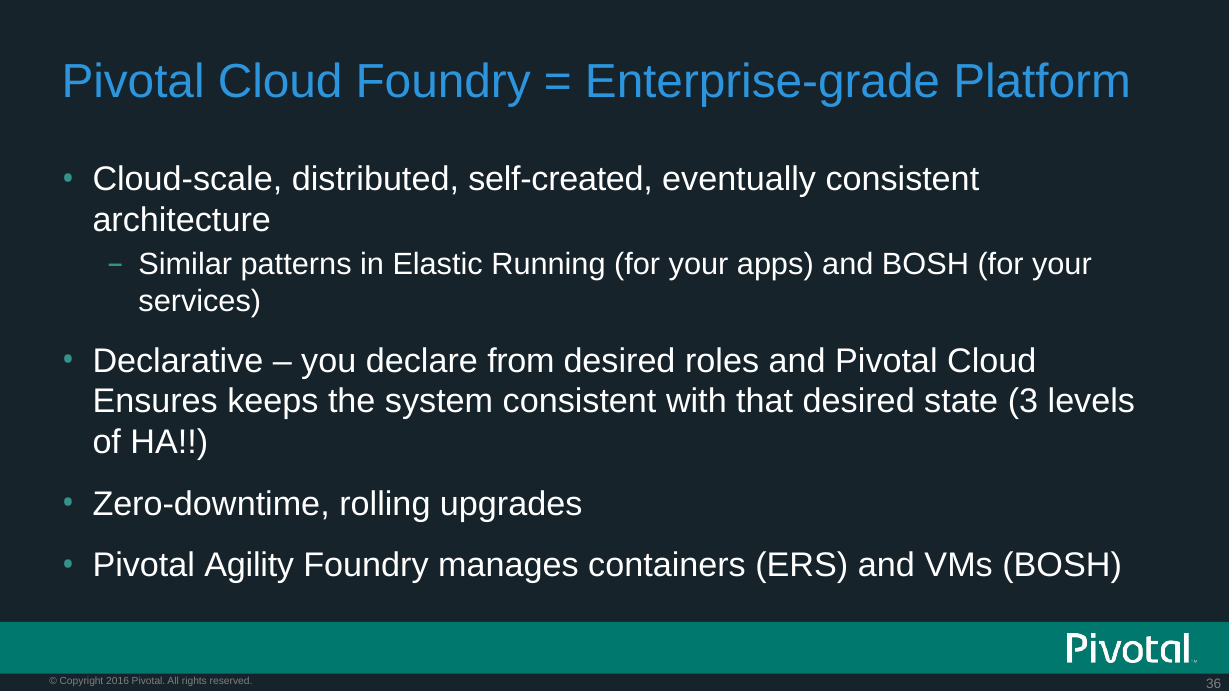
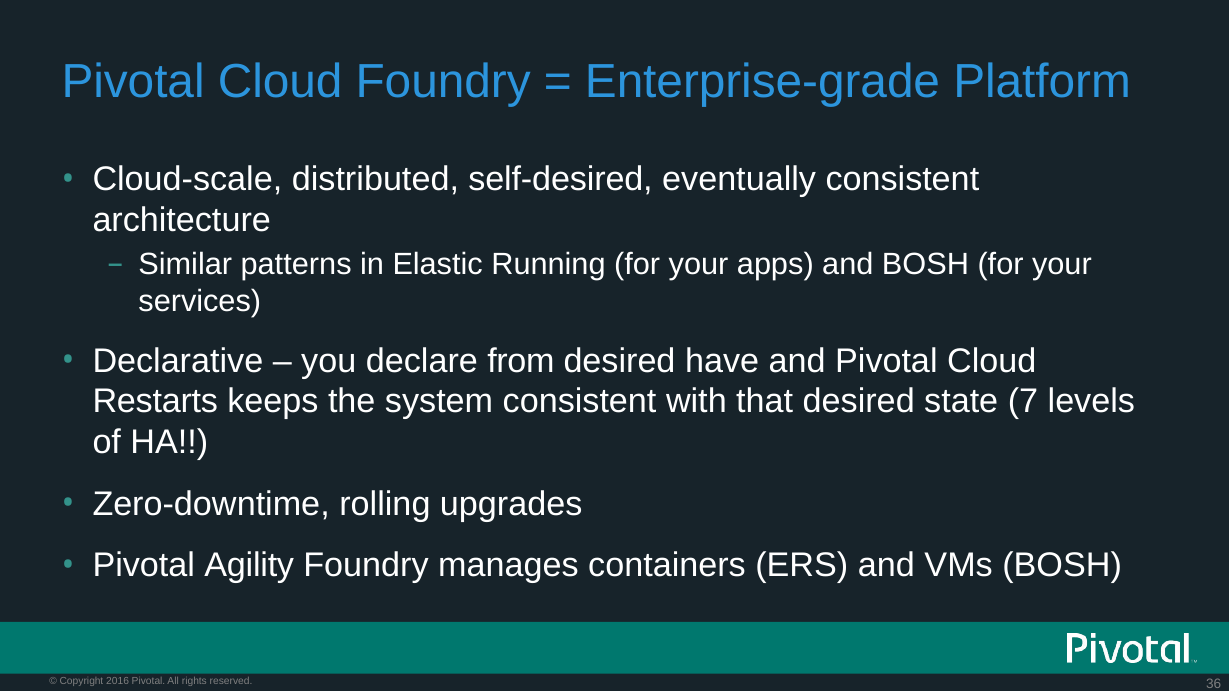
self-created: self-created -> self-desired (561, 180)
roles: roles -> have (722, 361)
Ensures: Ensures -> Restarts (155, 402)
3: 3 -> 7 (1023, 402)
